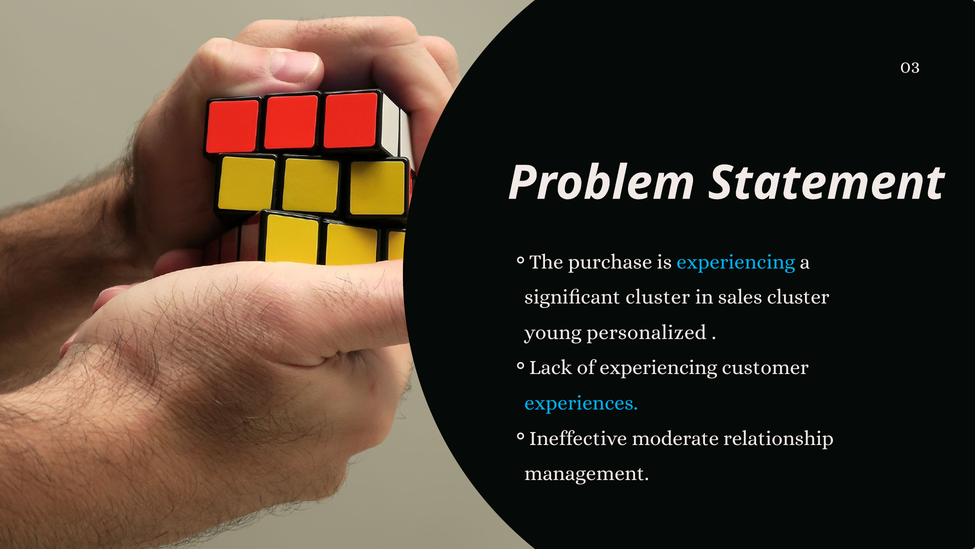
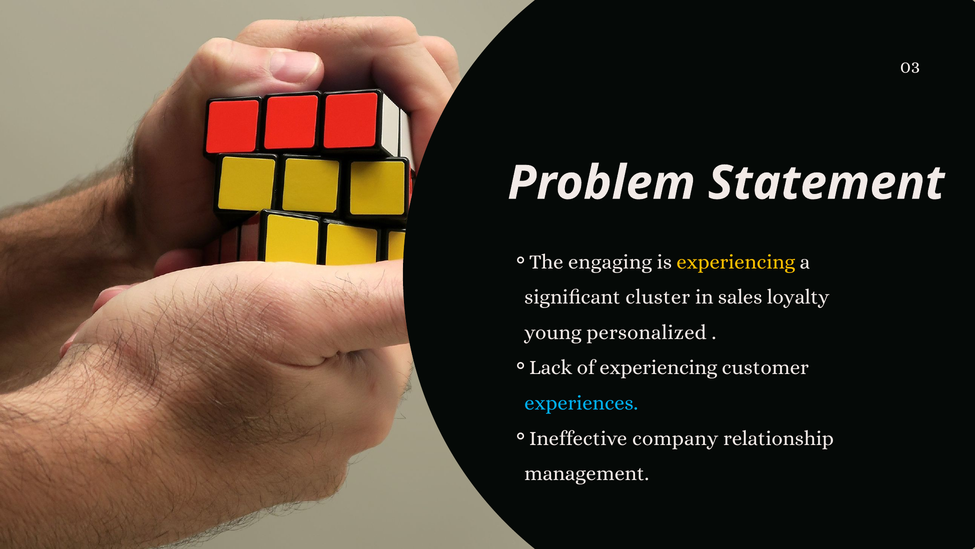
purchase: purchase -> engaging (610, 262)
experiencing colour: light blue -> yellow (736, 262)
sales cluster: cluster -> loyalty (798, 297)
moderate: moderate -> company (675, 438)
